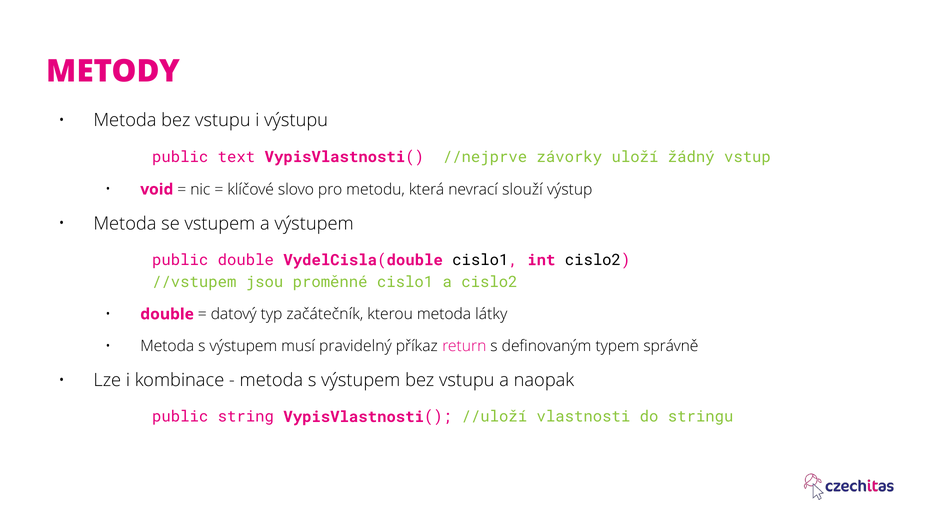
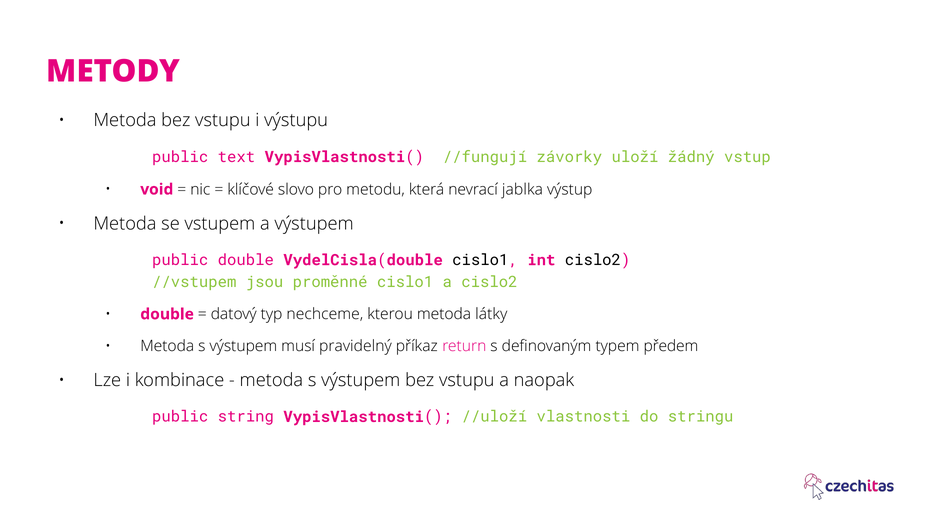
//nejprve: //nejprve -> //fungují (485, 157)
slouží: slouží -> jablka (522, 189)
začátečník: začátečník -> nechceme (325, 314)
správně: správně -> předem (671, 346)
